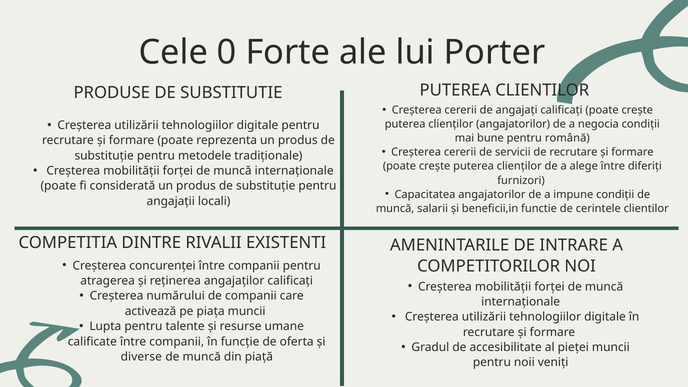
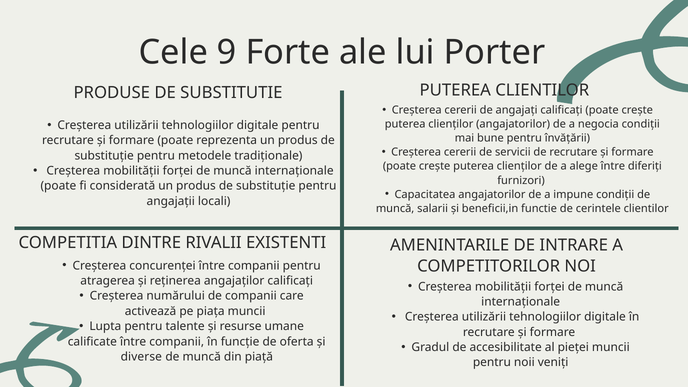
0: 0 -> 9 (227, 52)
română: română -> învățării (567, 138)
